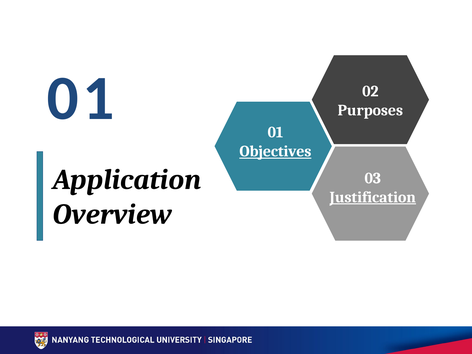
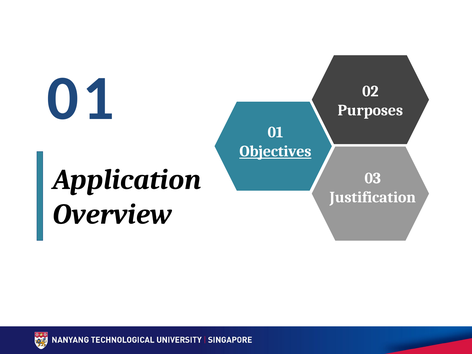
Justification underline: present -> none (373, 197)
